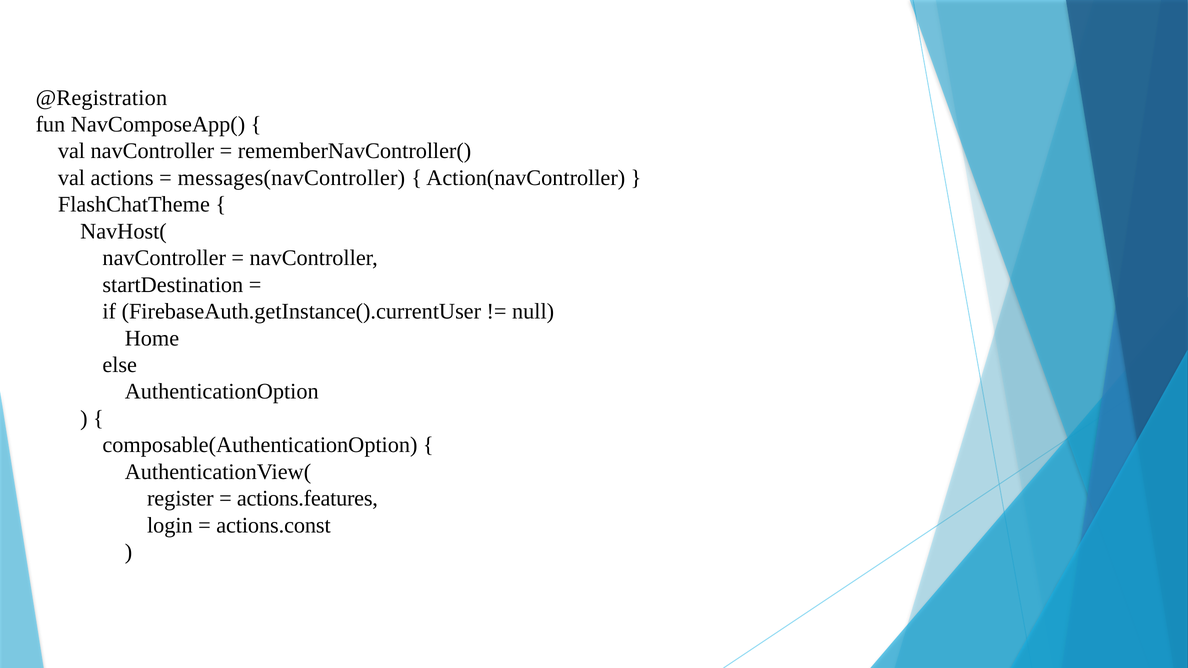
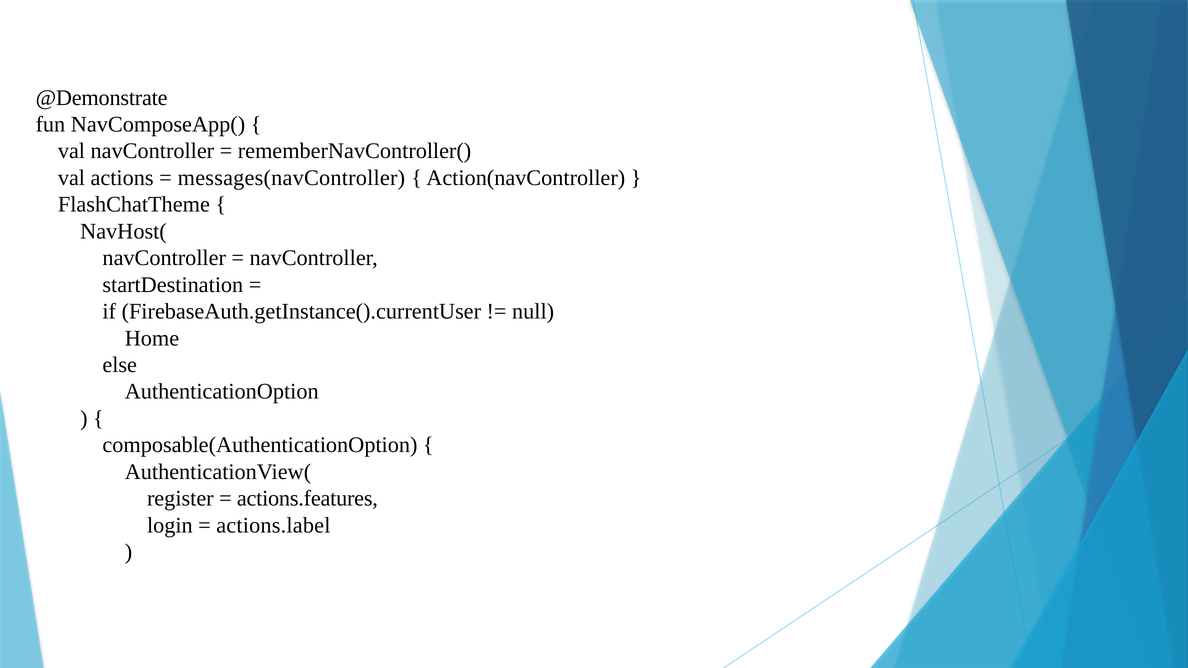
@Registration: @Registration -> @Demonstrate (102, 98)
actions.const: actions.const -> actions.label (273, 525)
